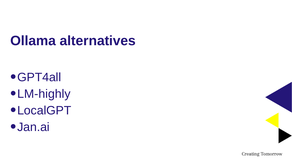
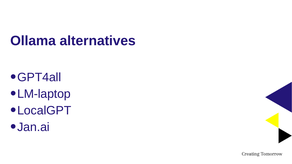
LM-highly: LM-highly -> LM-laptop (44, 94)
